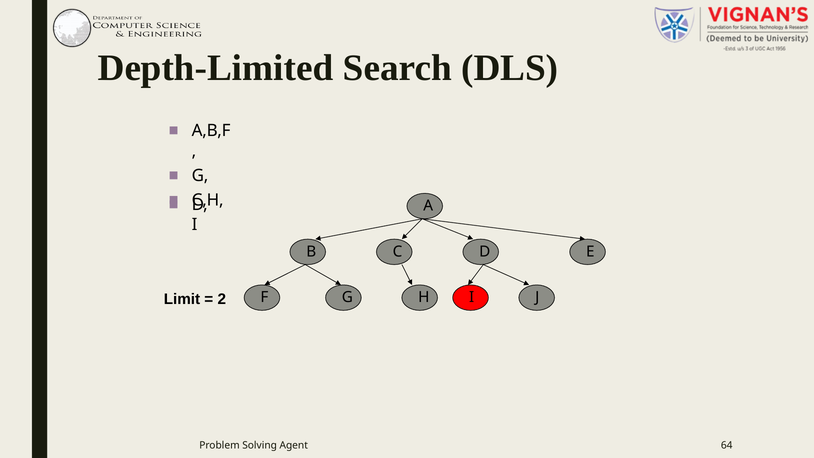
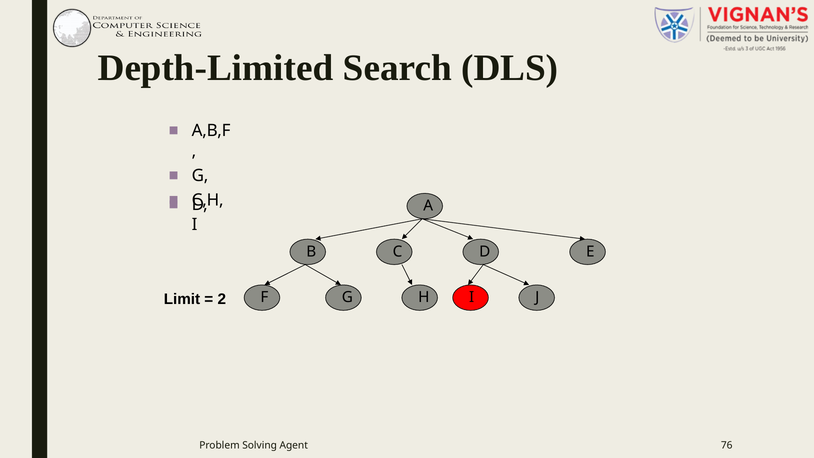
64: 64 -> 76 (727, 445)
